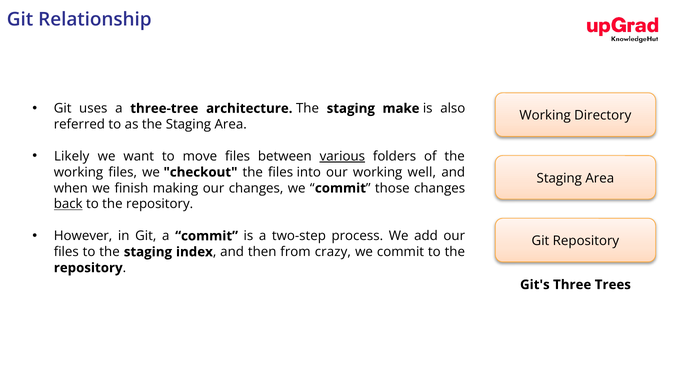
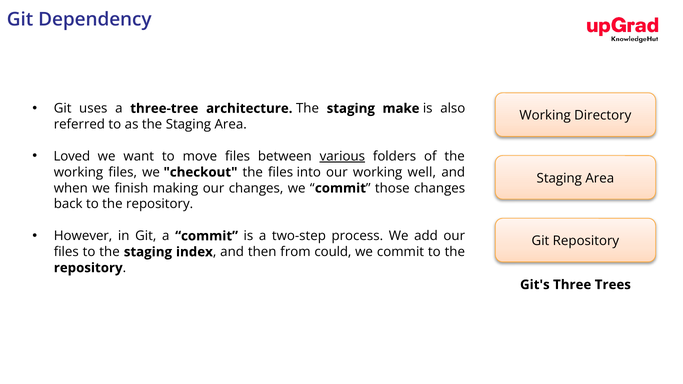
Relationship: Relationship -> Dependency (95, 20)
Likely: Likely -> Loved (72, 156)
back underline: present -> none (68, 204)
crazy: crazy -> could (333, 252)
